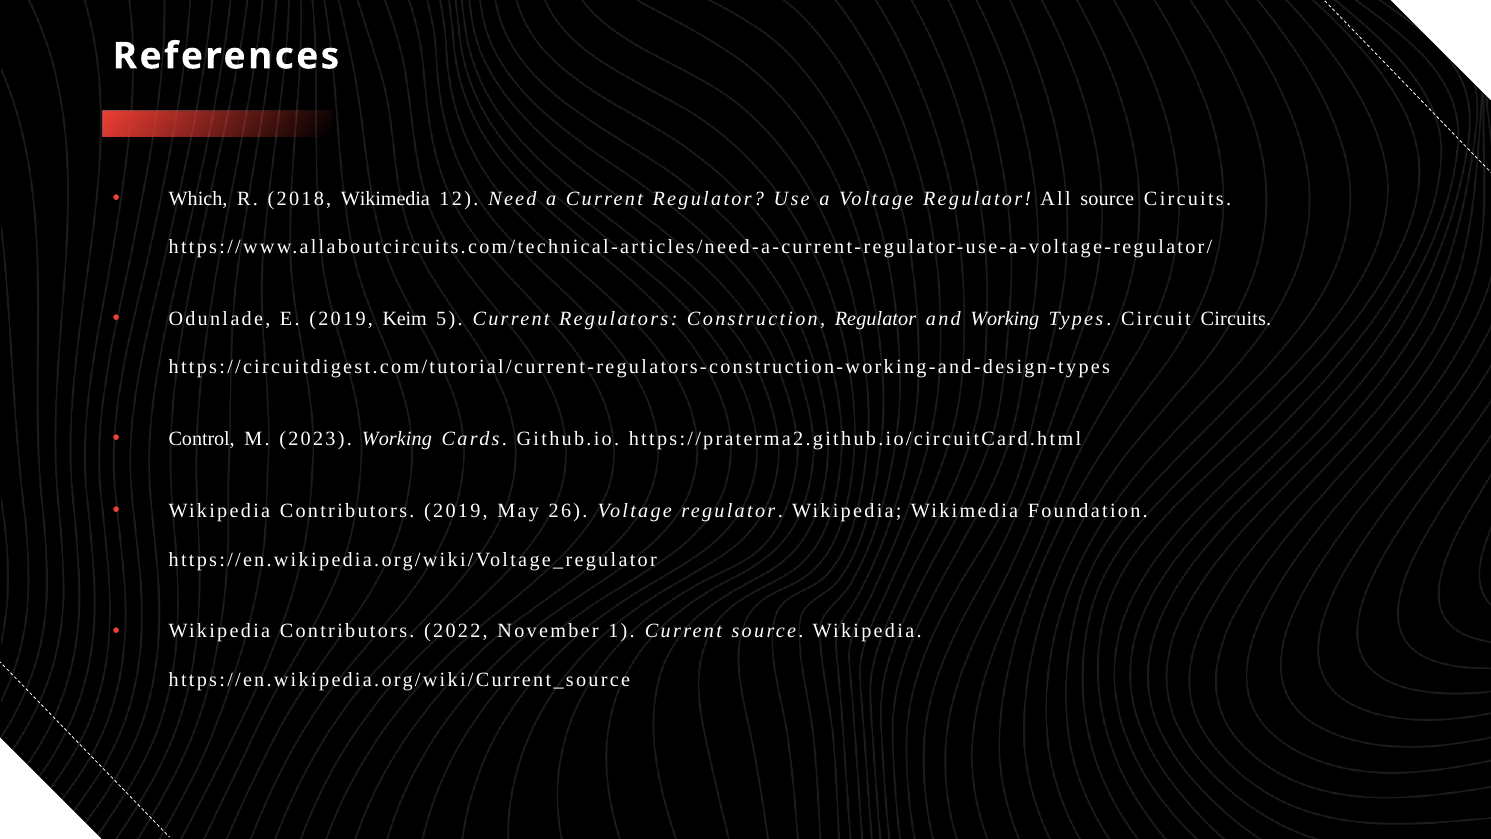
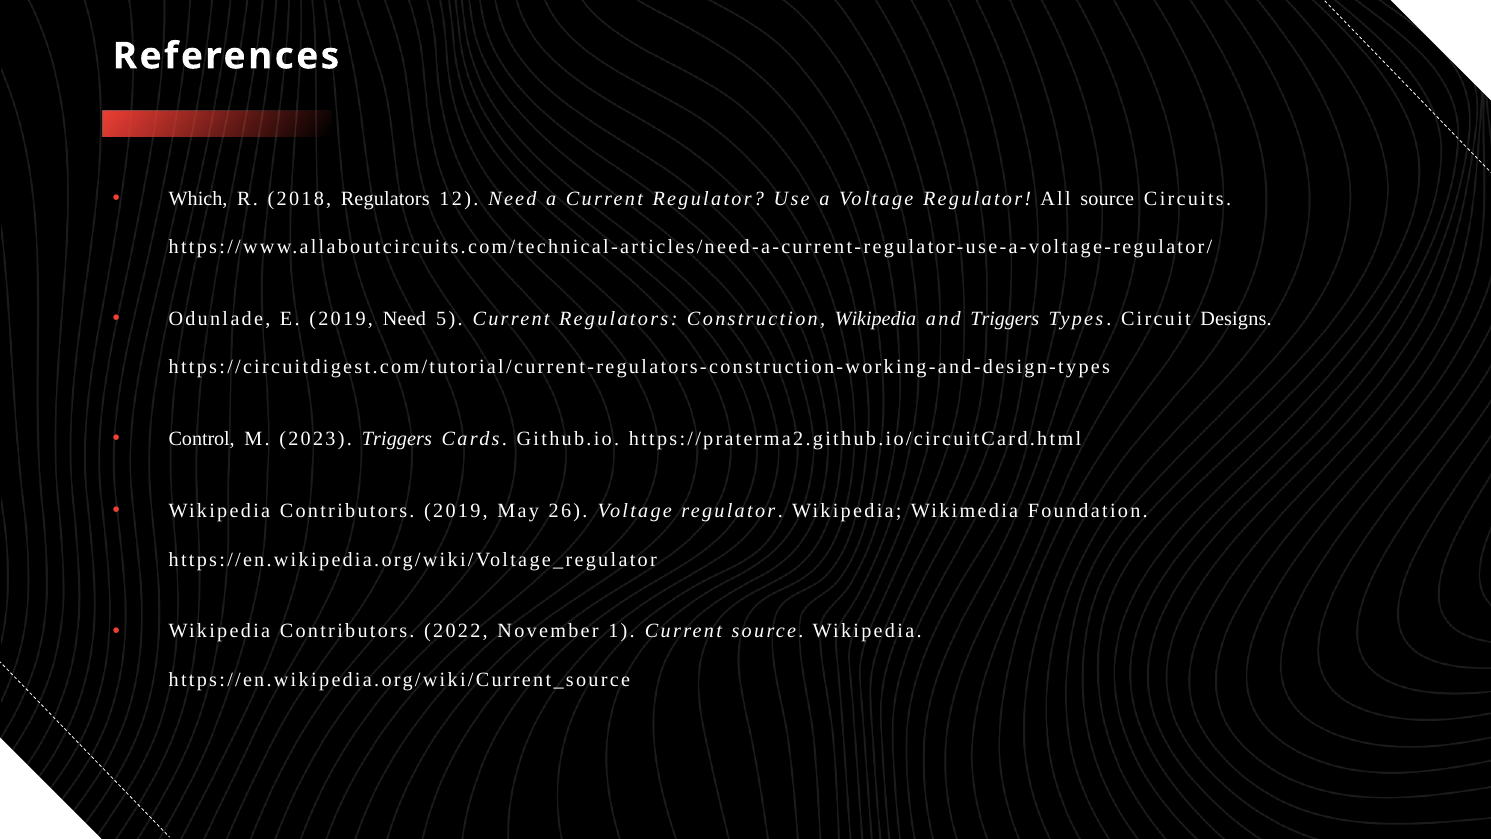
2018 Wikimedia: Wikimedia -> Regulators (385, 198)
2019 Keim: Keim -> Need (404, 319)
Construction Regulator: Regulator -> Wikipedia (876, 319)
and Working: Working -> Triggers (1005, 319)
Circuit Circuits: Circuits -> Designs (1236, 319)
2023 Working: Working -> Triggers (397, 439)
